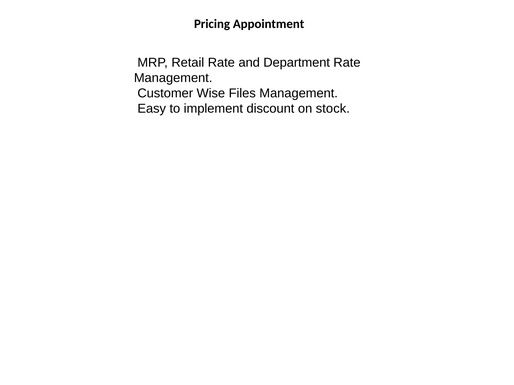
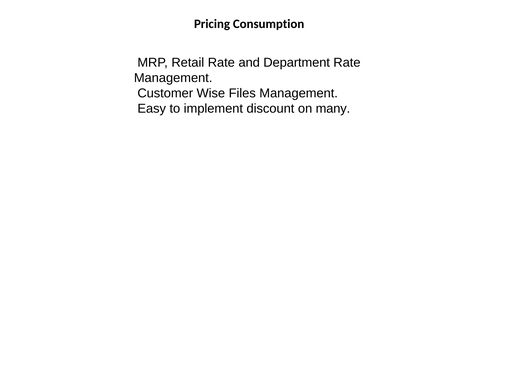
Appointment: Appointment -> Consumption (269, 24)
stock: stock -> many (333, 109)
